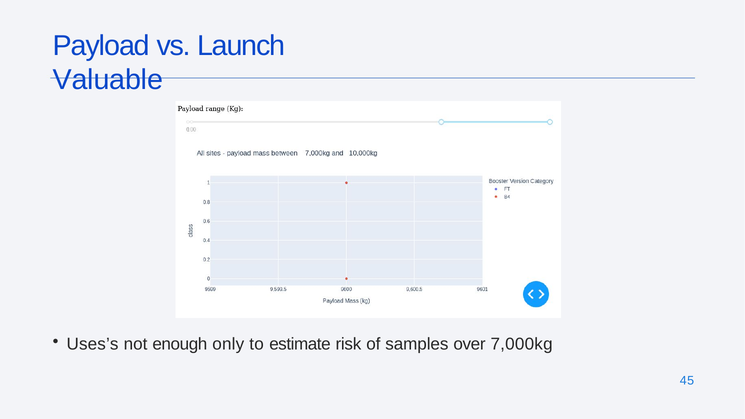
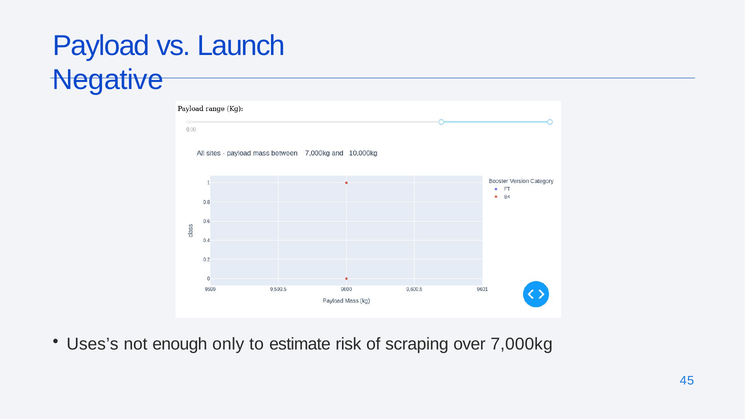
Valuable: Valuable -> Negative (108, 80)
samples: samples -> scraping (417, 344)
